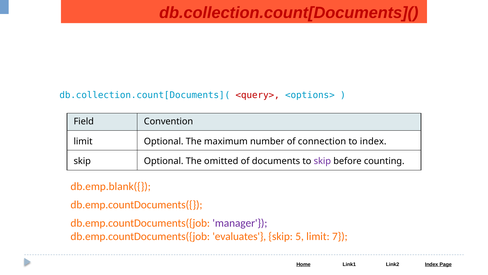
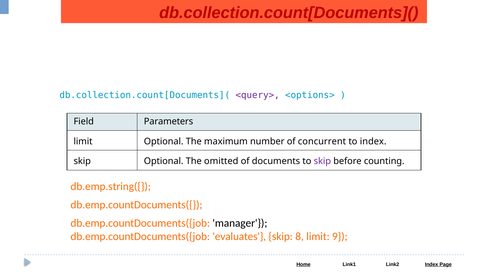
<query> colour: red -> purple (258, 95)
Convention: Convention -> Parameters (169, 121)
connection: connection -> concurrent (322, 141)
db.emp.blank({: db.emp.blank({ -> db.emp.string({ (111, 186)
manager colour: purple -> black (240, 223)
5: 5 -> 8 (300, 236)
7: 7 -> 9 (340, 236)
